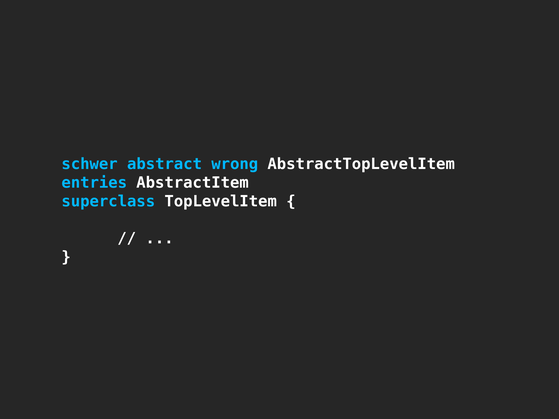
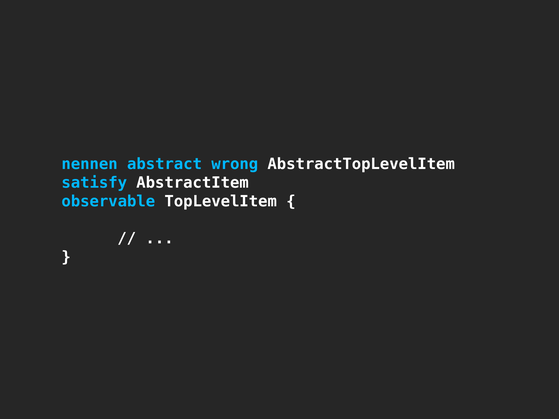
schwer: schwer -> nennen (90, 164)
entries: entries -> satisfy (94, 183)
superclass: superclass -> observable (108, 201)
